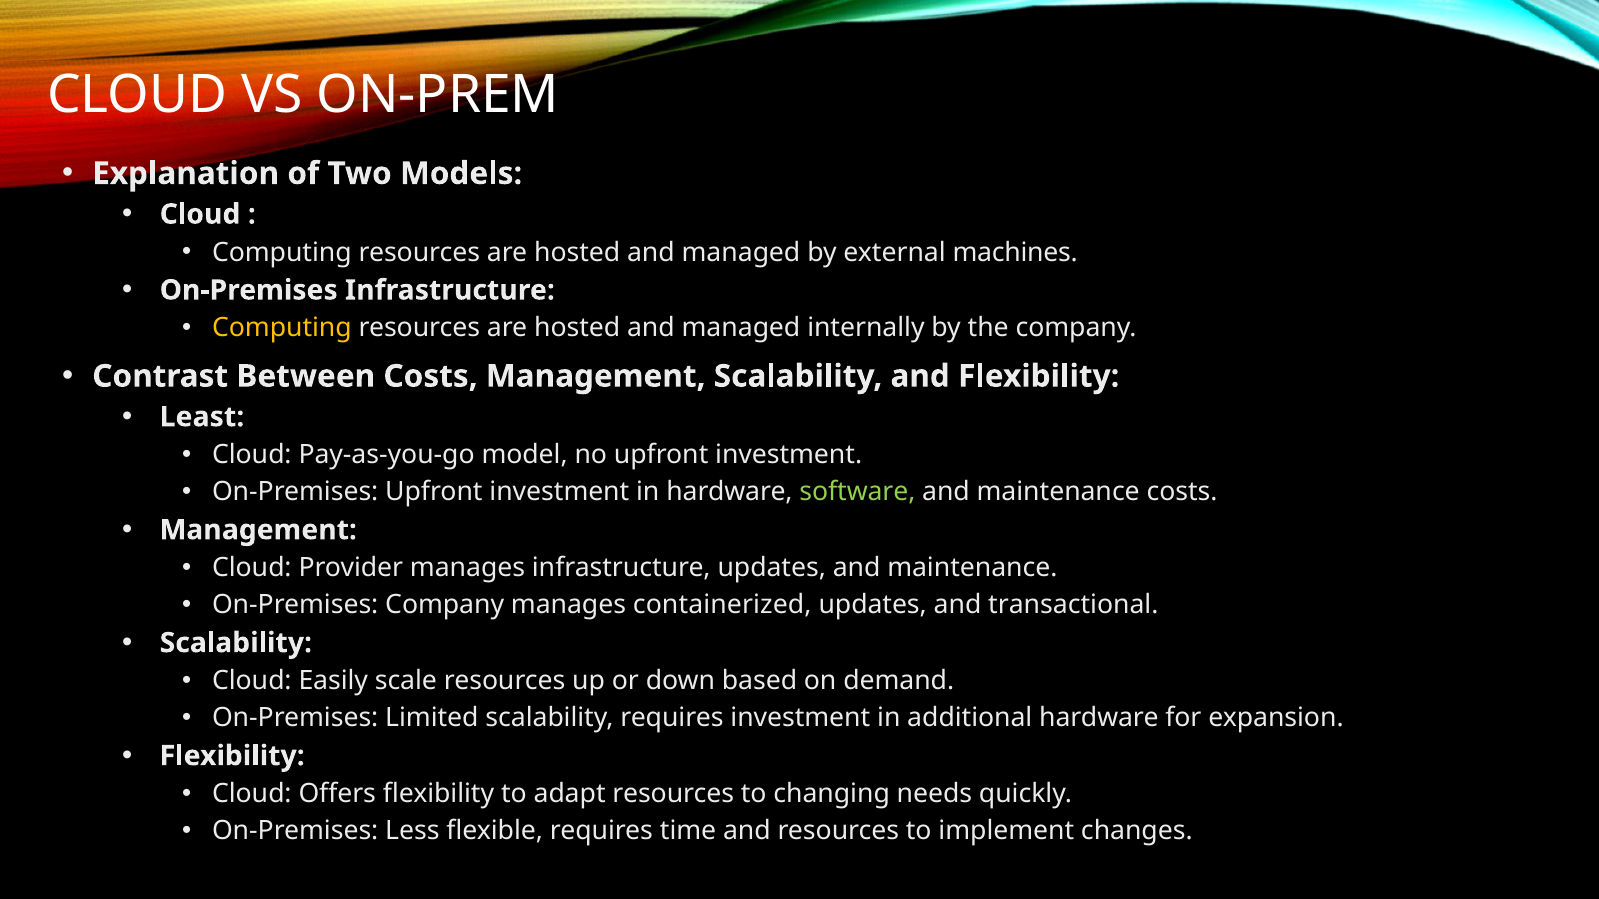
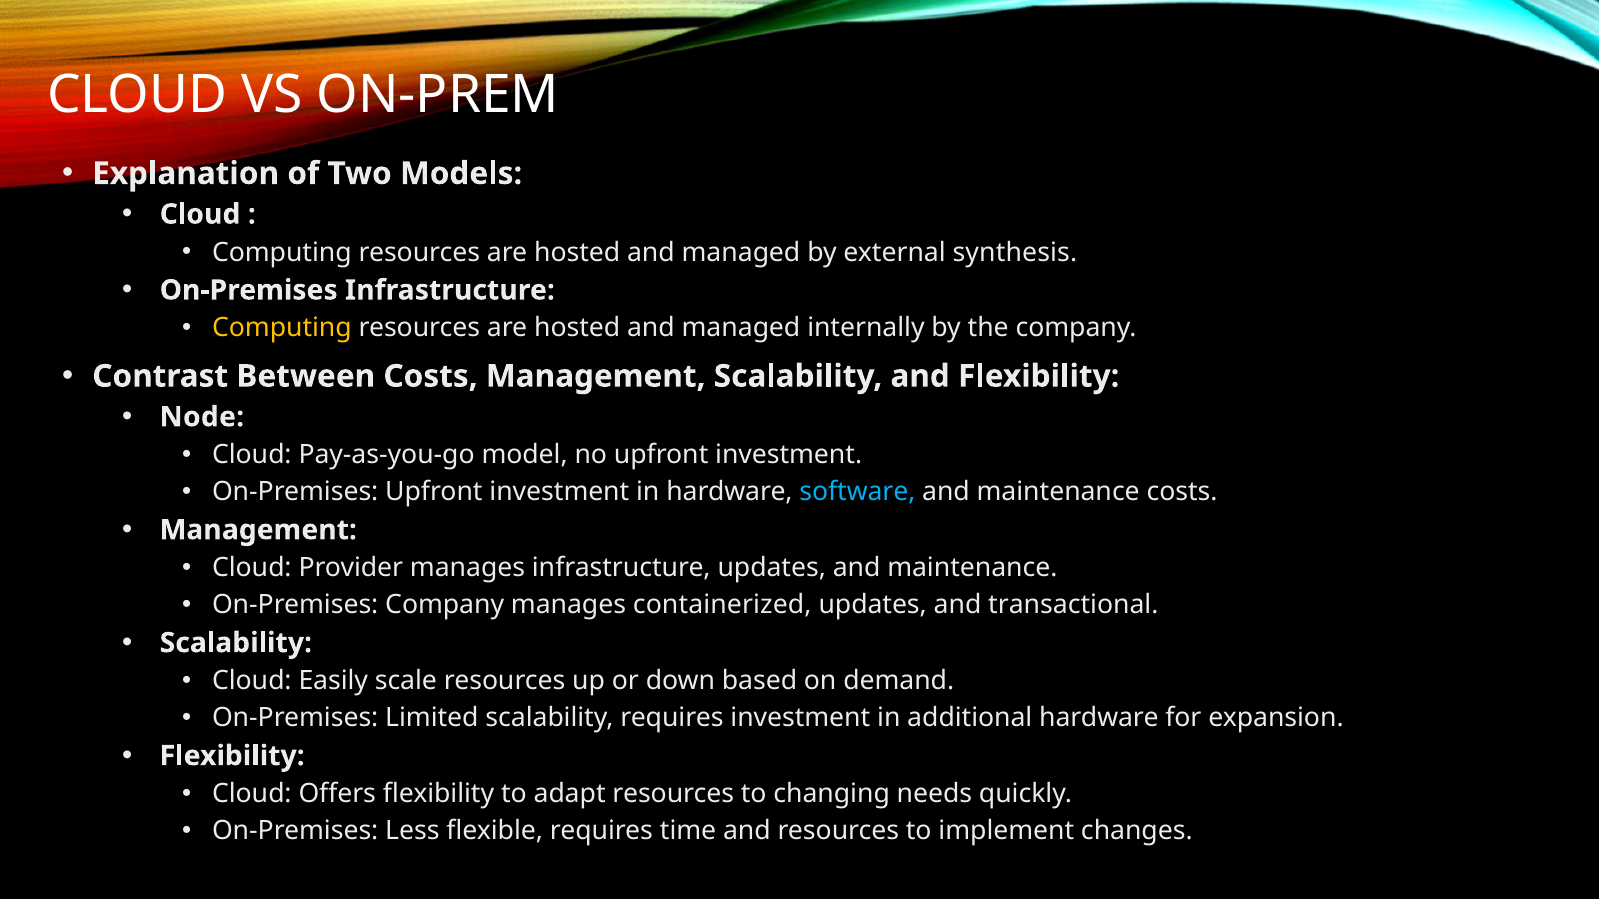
machines: machines -> synthesis (1015, 252)
Least: Least -> Node (202, 417)
software colour: light green -> light blue (857, 492)
